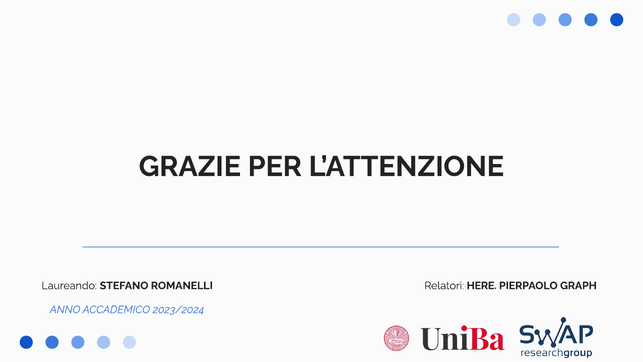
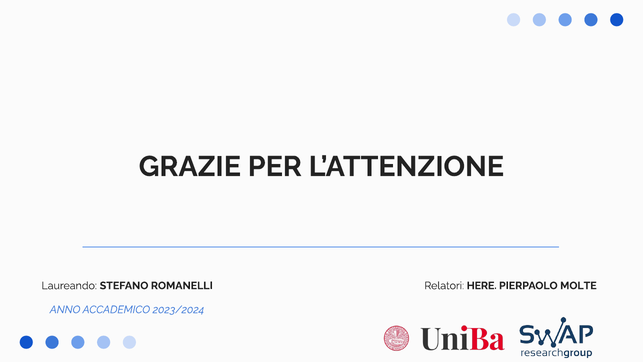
GRAPH: GRAPH -> MOLTE (578, 285)
